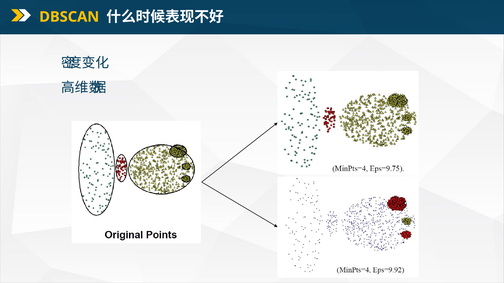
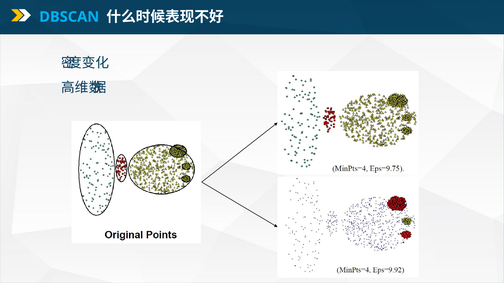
DBSCAN colour: yellow -> light blue (69, 17)
